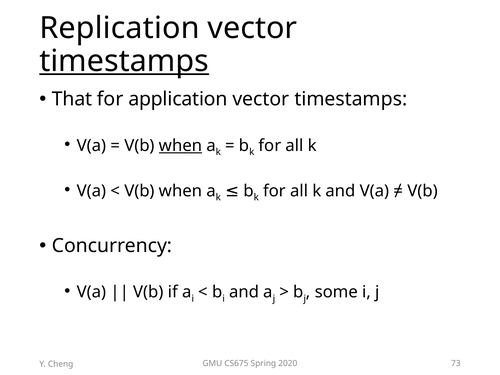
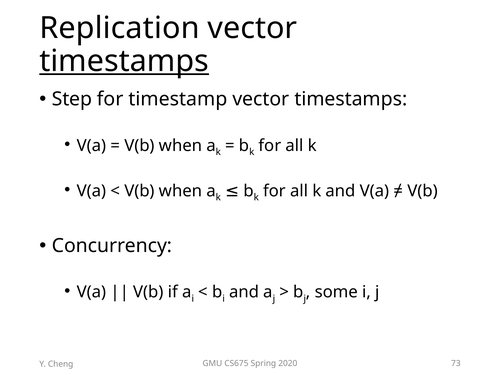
That: That -> Step (72, 99)
application: application -> timestamp (178, 99)
when underline: present -> none (181, 146)
